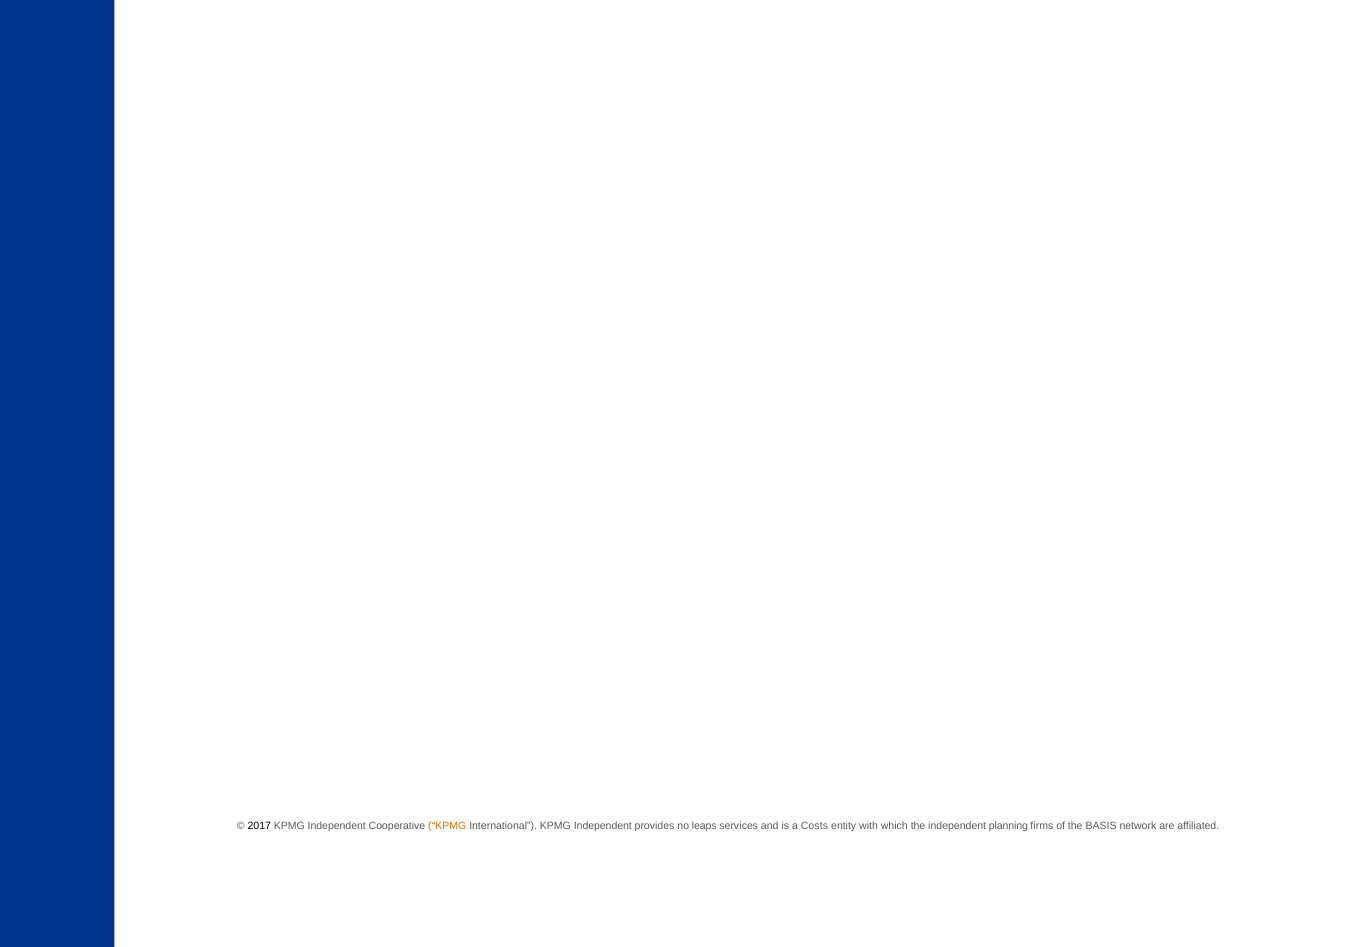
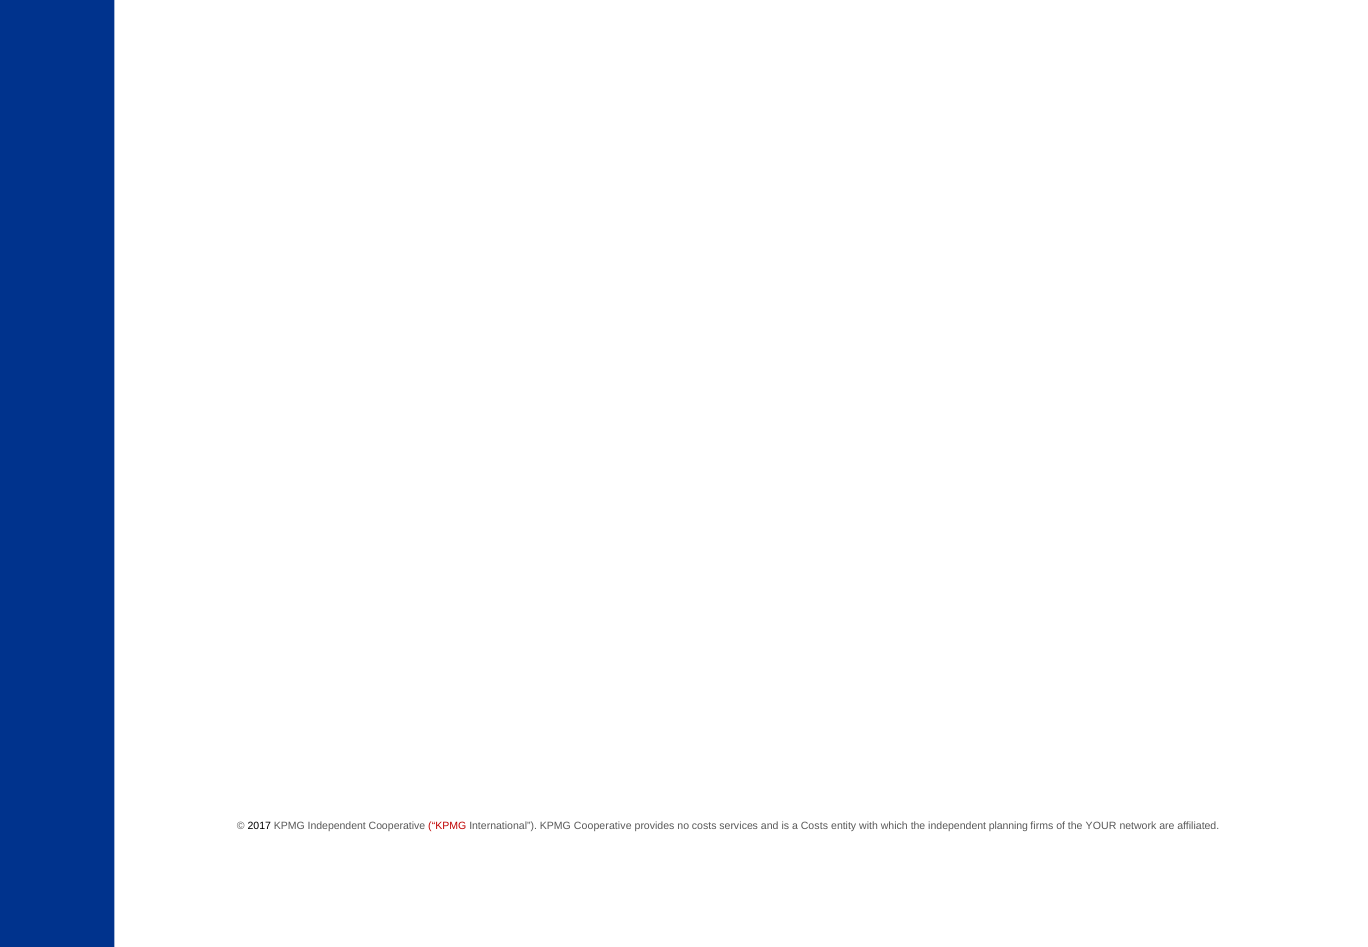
KPMG colour: orange -> red (447, 826)
International KPMG Independent: Independent -> Cooperative (603, 826)
no leaps: leaps -> costs (704, 826)
BASIS: BASIS -> YOUR (1101, 826)
